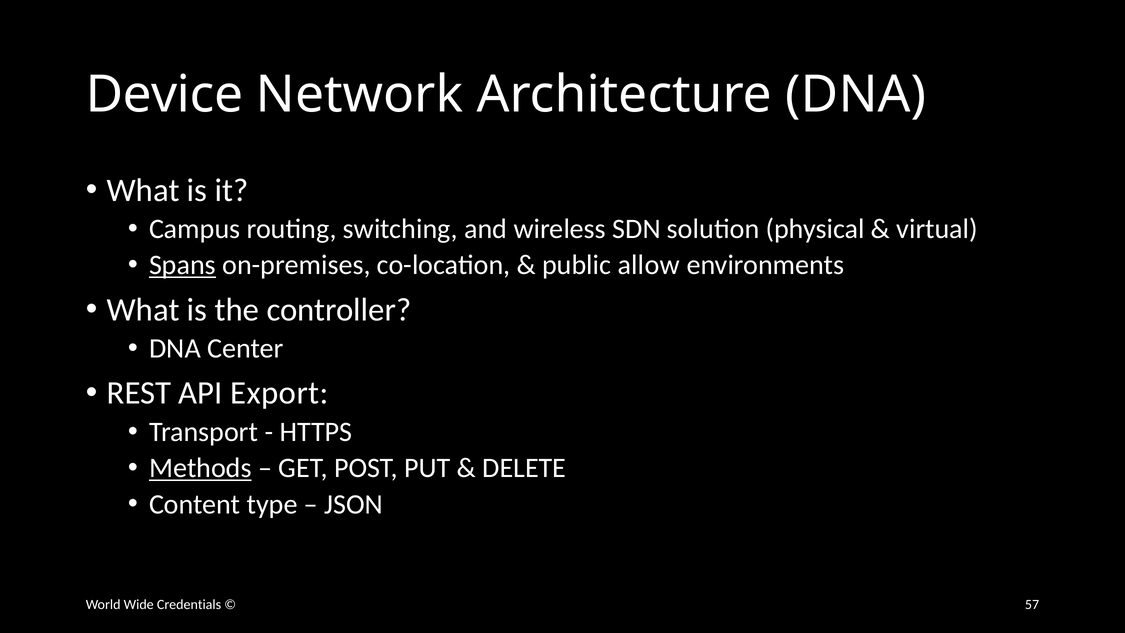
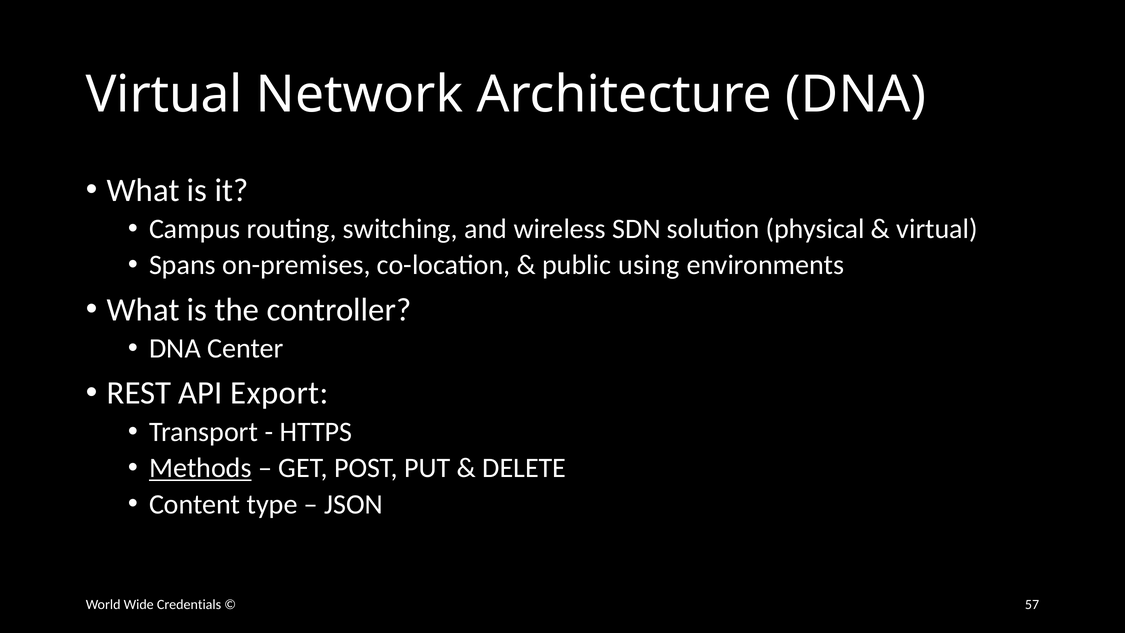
Device: Device -> Virtual (164, 95)
Spans underline: present -> none (182, 265)
allow: allow -> using (649, 265)
